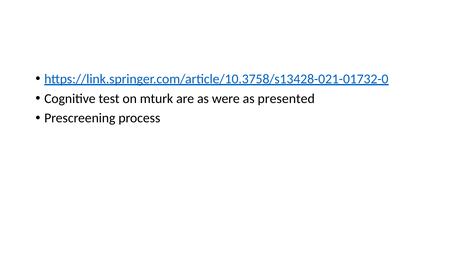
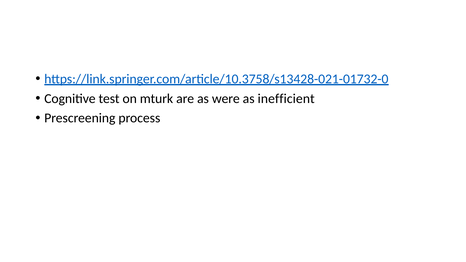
presented: presented -> inefficient (286, 99)
